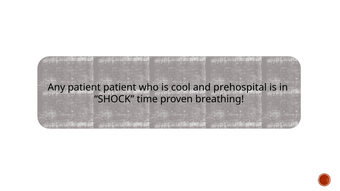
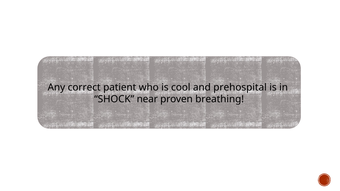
Any patient: patient -> correct (84, 87)
time: time -> near (147, 99)
